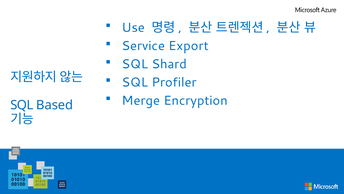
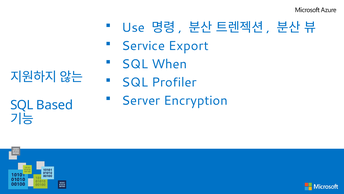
Shard: Shard -> When (169, 64)
Merge: Merge -> Server (141, 100)
